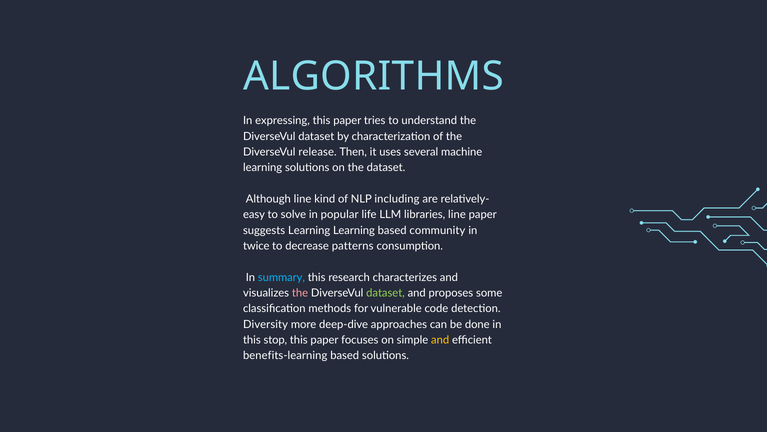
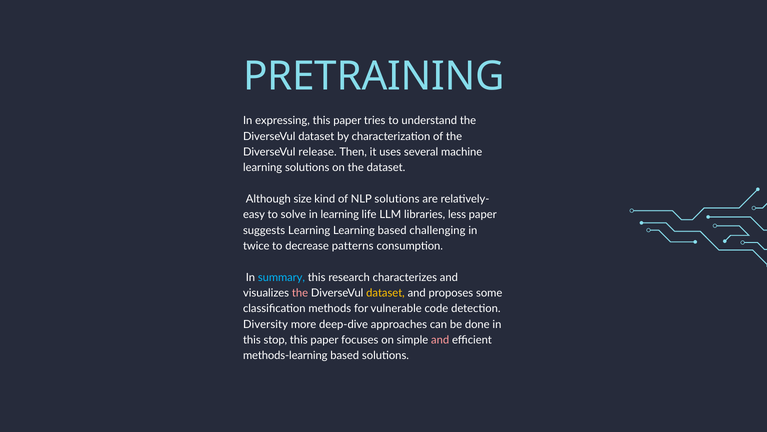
ALGORITHMS: ALGORITHMS -> PRETRAINING (374, 76)
Although line: line -> size (303, 199)
NLP including: including -> solutions (397, 199)
in popular: popular -> learning (340, 214)
libraries line: line -> less (457, 214)
community: community -> challenging (437, 230)
dataset colour: light green -> yellow (385, 293)
and colour: yellow -> pink (440, 340)
benefits-learning: benefits-learning -> methods-learning (285, 355)
